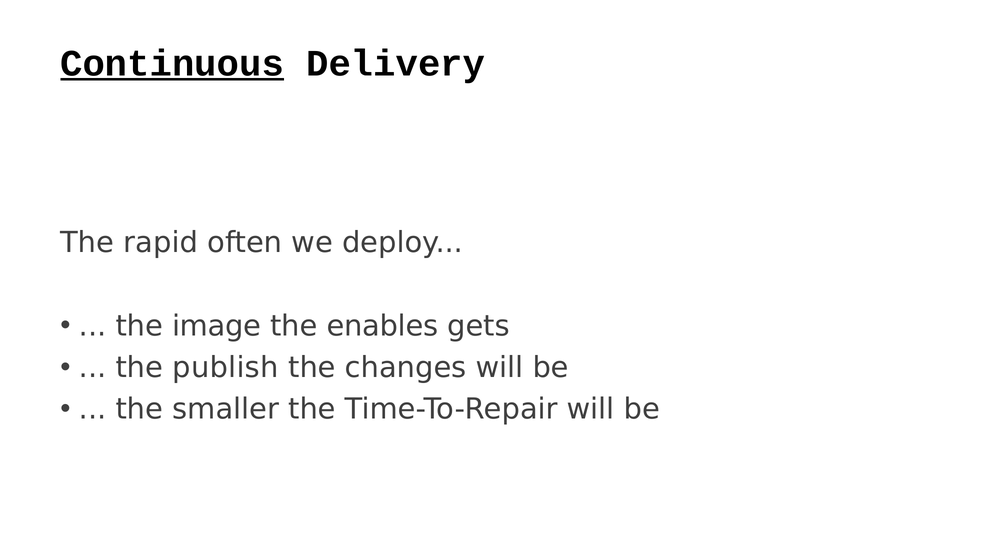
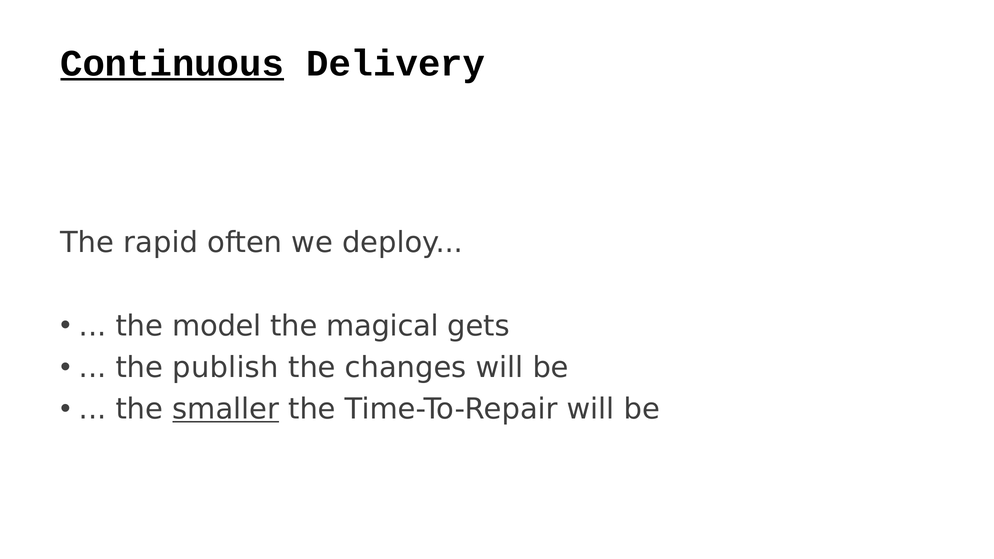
image: image -> model (217, 326)
enables: enables -> magical (383, 326)
smaller underline: none -> present (226, 409)
